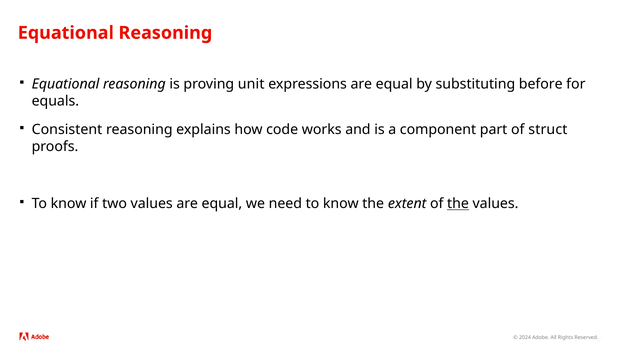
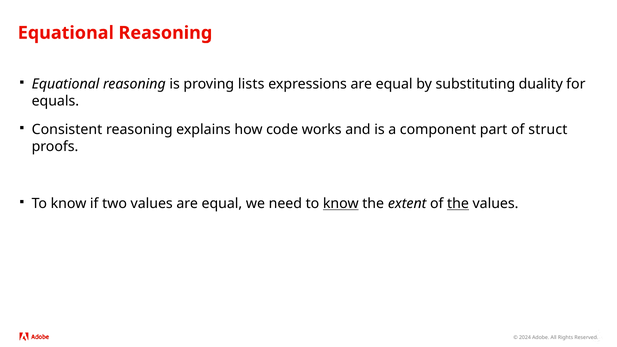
unit: unit -> lists (251, 84)
before: before -> duality (541, 84)
know underline: none -> present (341, 204)
